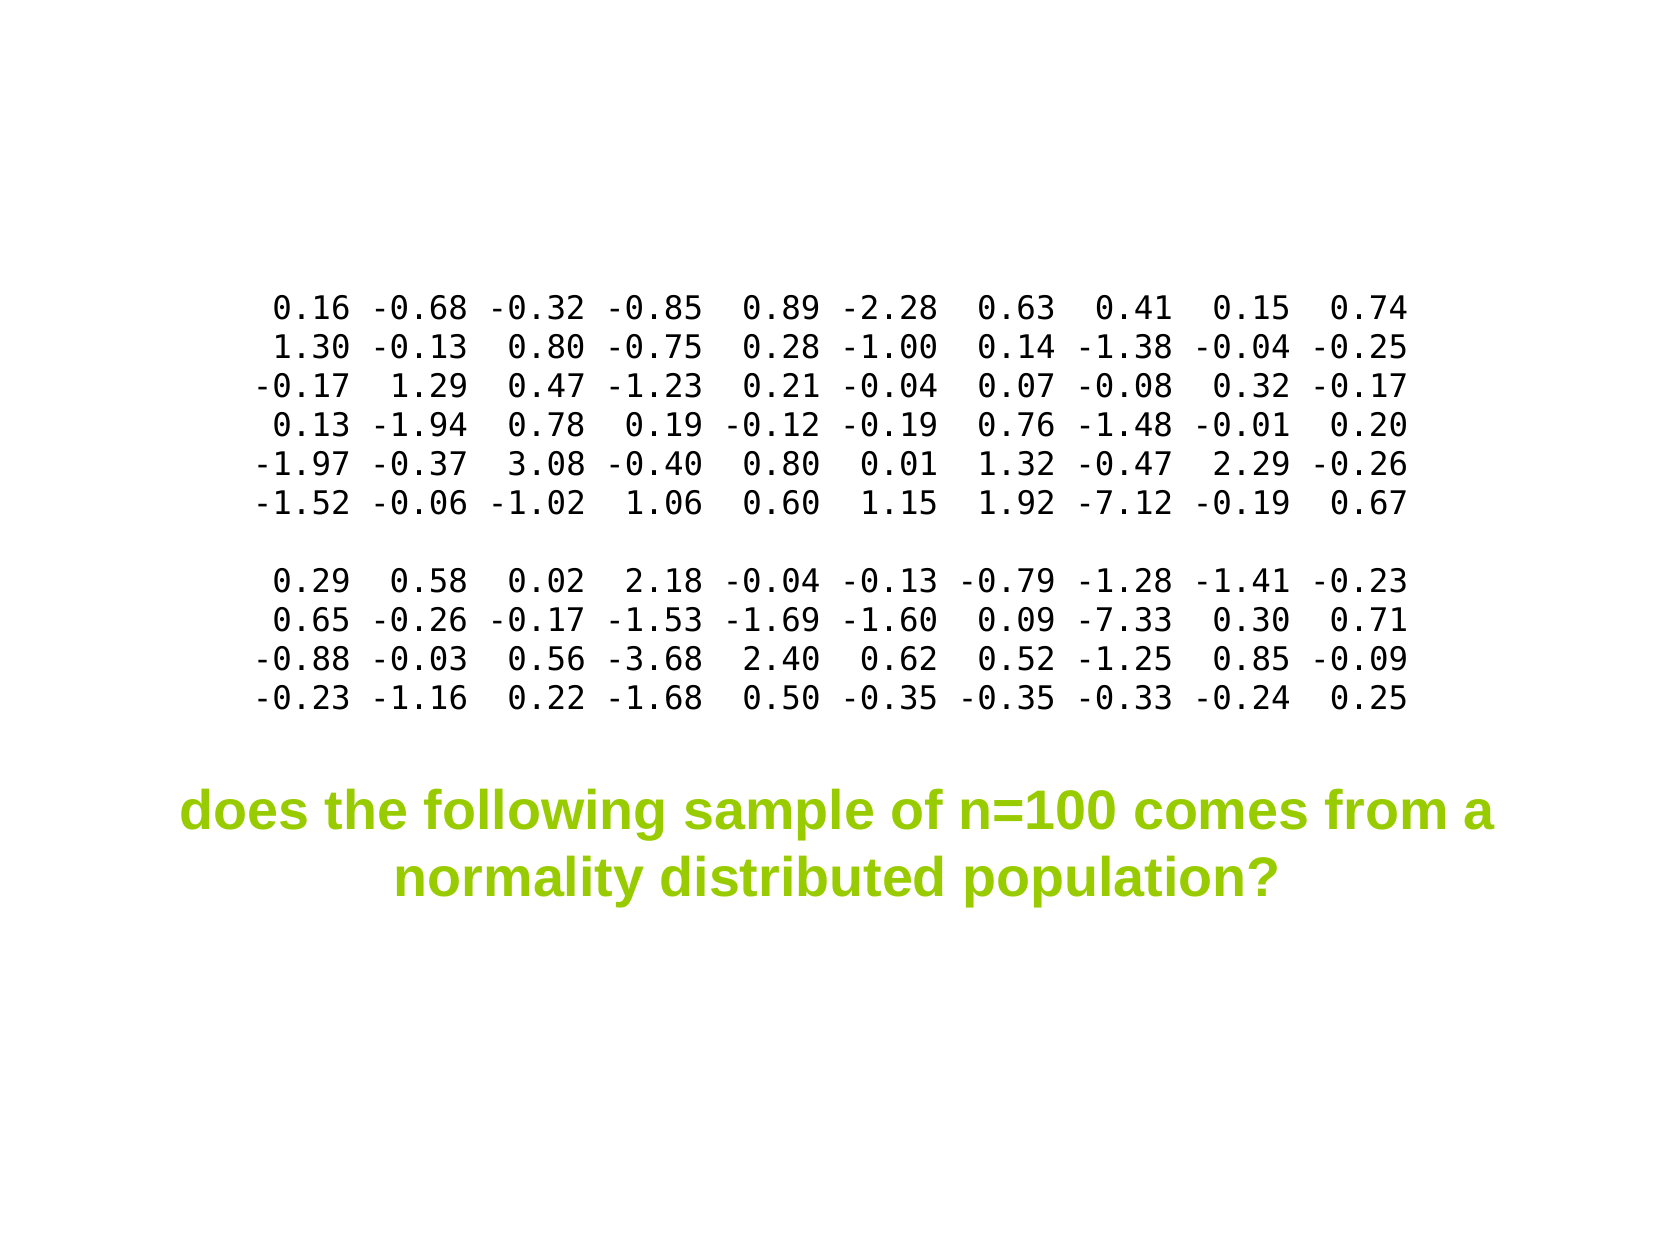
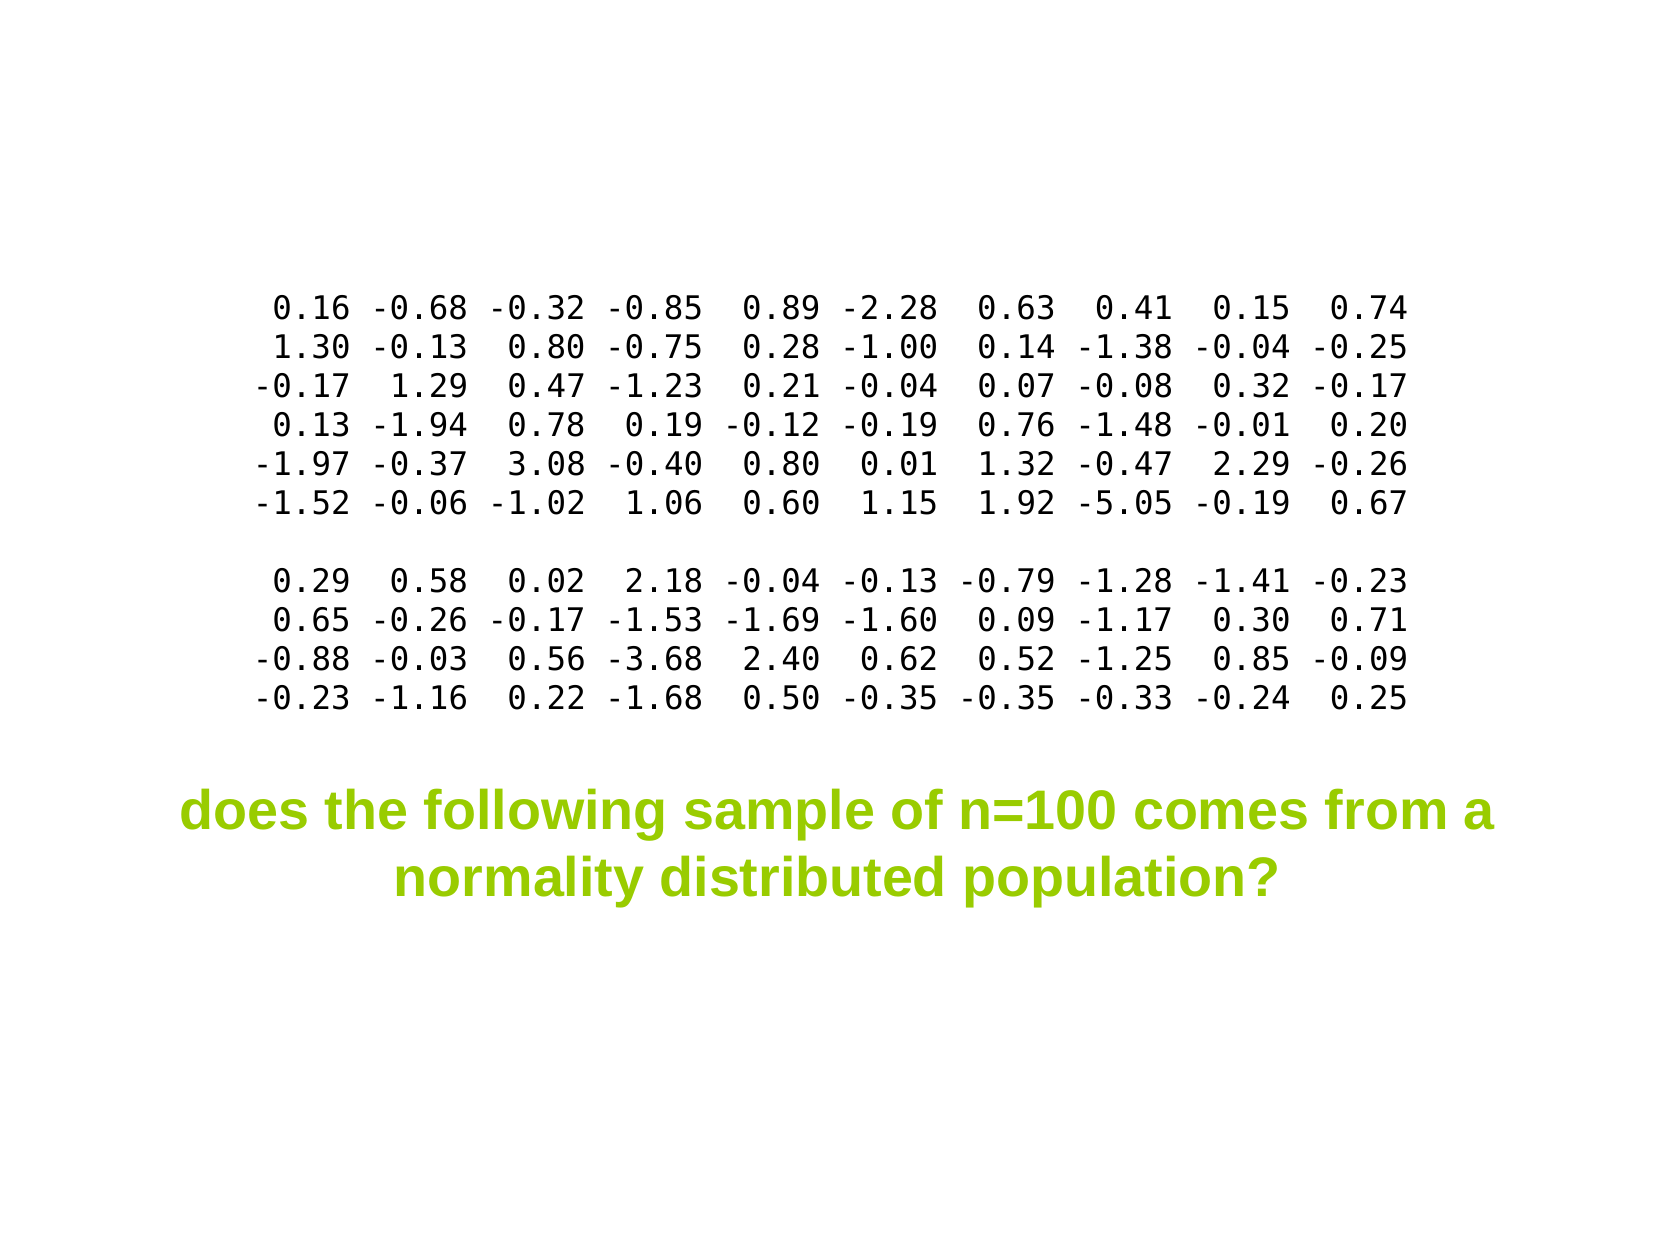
-7.12: -7.12 -> -5.05 (1124, 503)
-7.33: -7.33 -> -1.17 (1124, 620)
